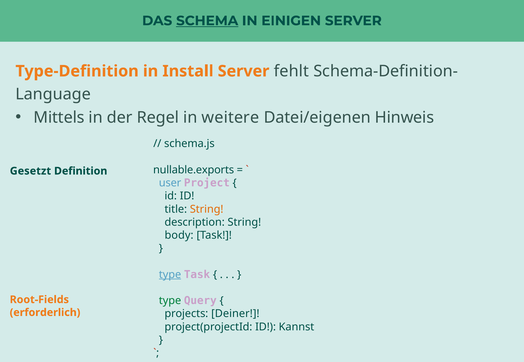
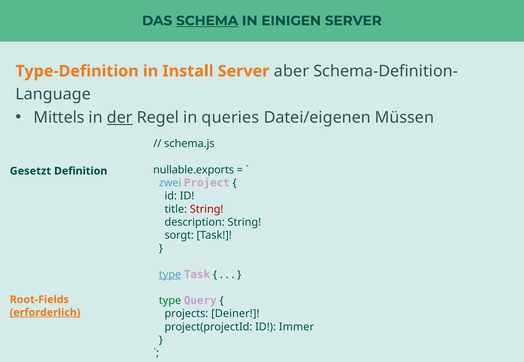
fehlt: fehlt -> aber (291, 71)
der underline: none -> present (120, 118)
weitere: weitere -> queries (230, 118)
Hinweis: Hinweis -> Müssen (404, 118)
user: user -> zwei (170, 183)
String colour: orange -> red (207, 210)
body: body -> sorgt (179, 236)
erforderlich underline: none -> present (45, 313)
Kannst: Kannst -> Immer (296, 327)
